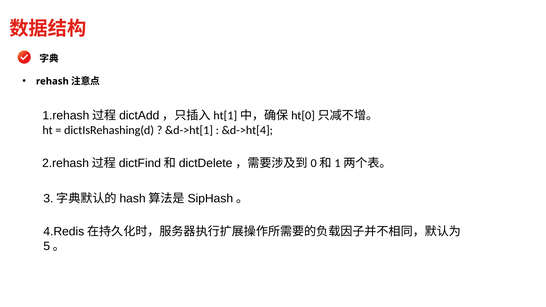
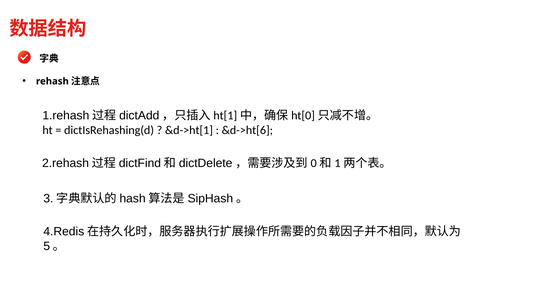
&d->ht[4: &d->ht[4 -> &d->ht[6 (247, 130)
